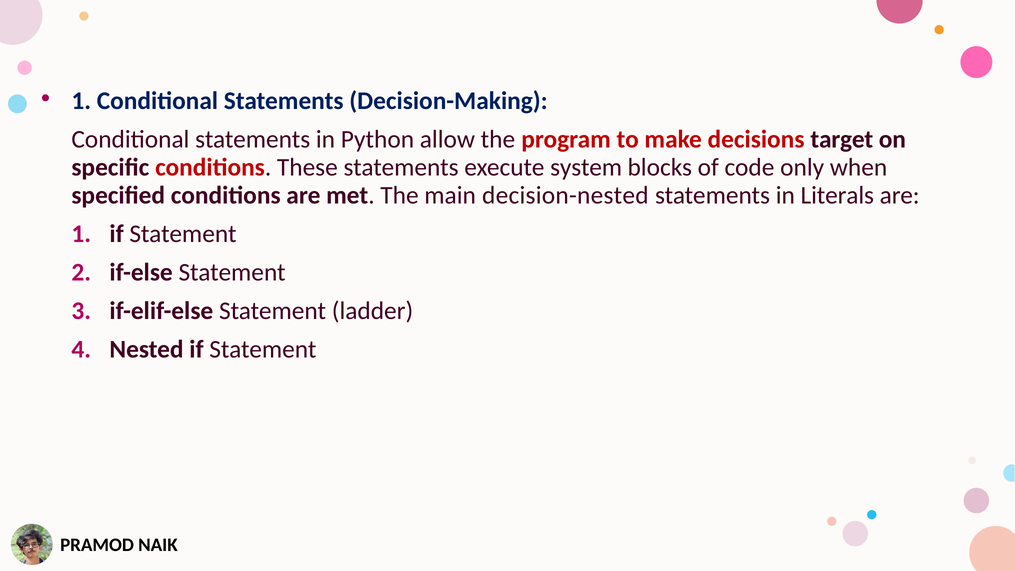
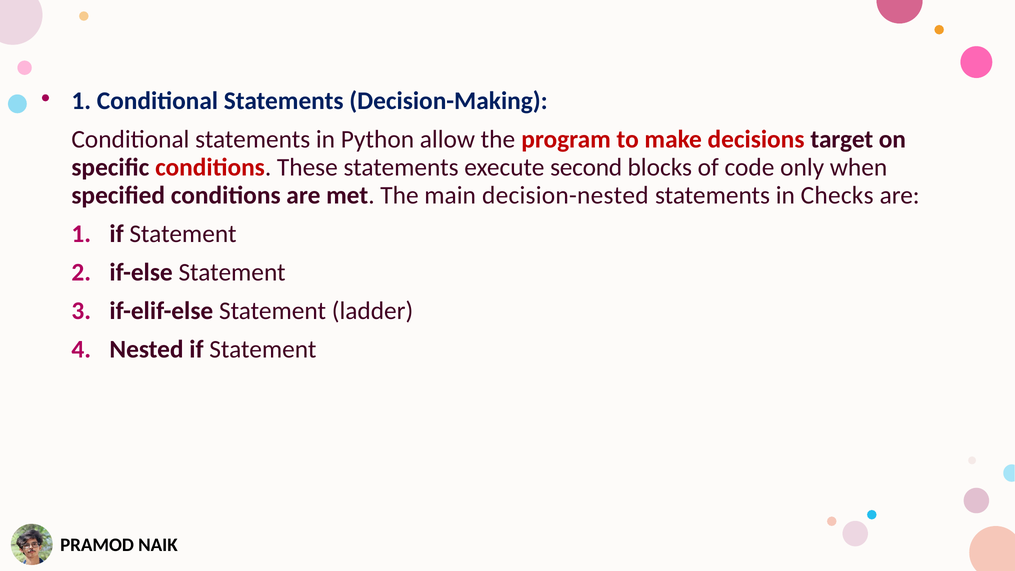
system: system -> second (586, 167)
Literals: Literals -> Checks (837, 195)
